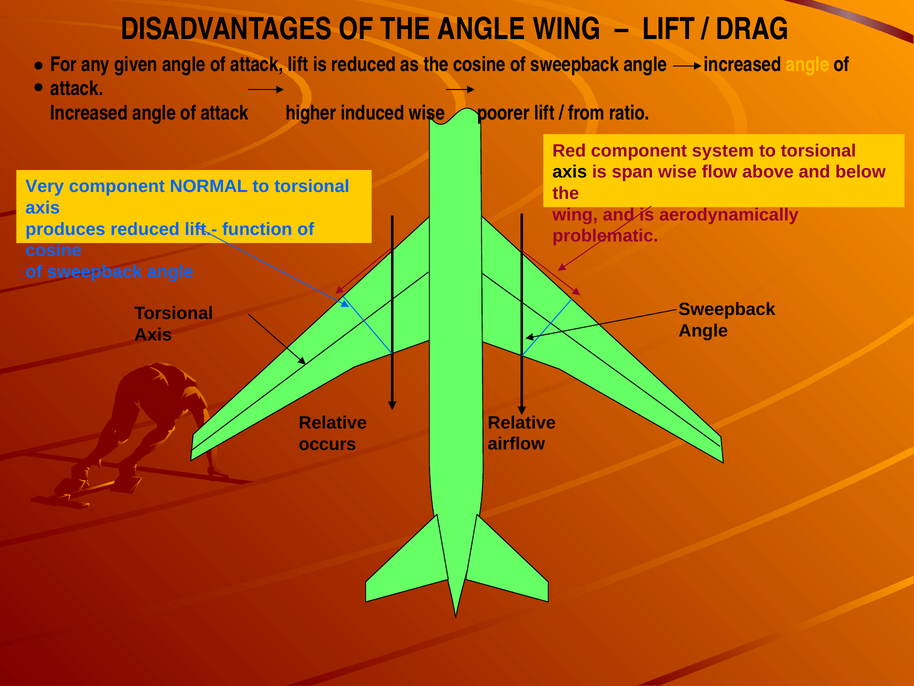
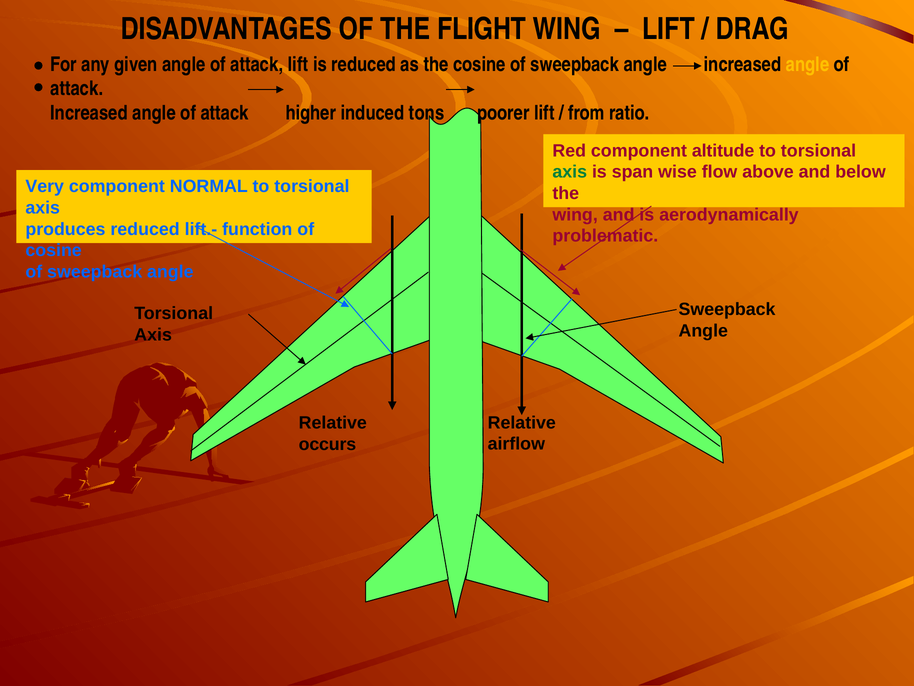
THE ANGLE: ANGLE -> FLIGHT (482, 29)
induced wise: wise -> tons (427, 113)
system: system -> altitude (723, 151)
axis colour: black -> green (570, 172)
